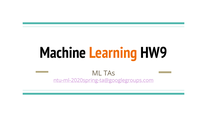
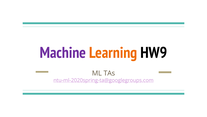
Machine colour: black -> purple (63, 52)
